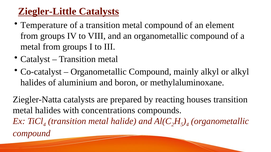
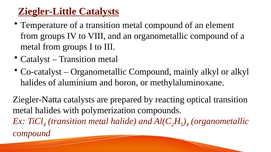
houses: houses -> optical (199, 100)
concentrations: concentrations -> polymerization (108, 111)
